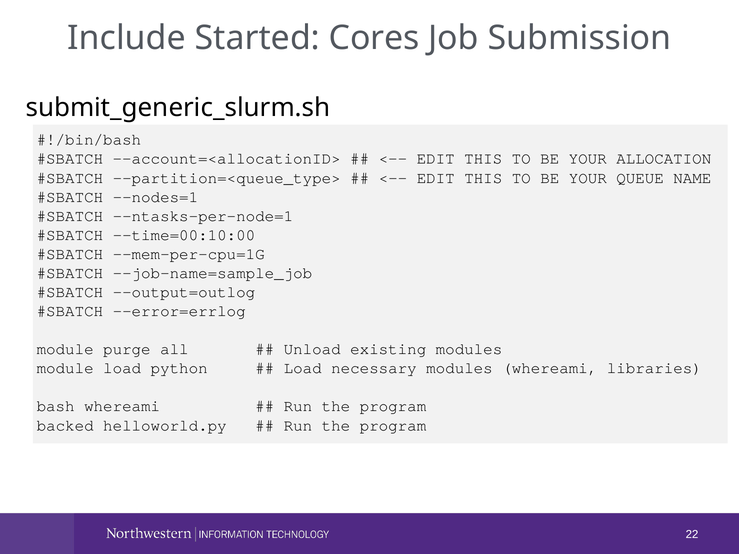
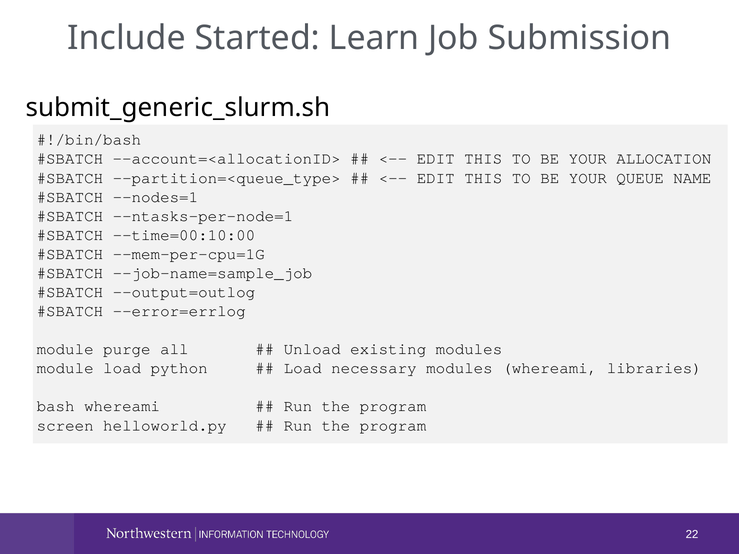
Cores: Cores -> Learn (374, 38)
backed: backed -> screen (65, 425)
